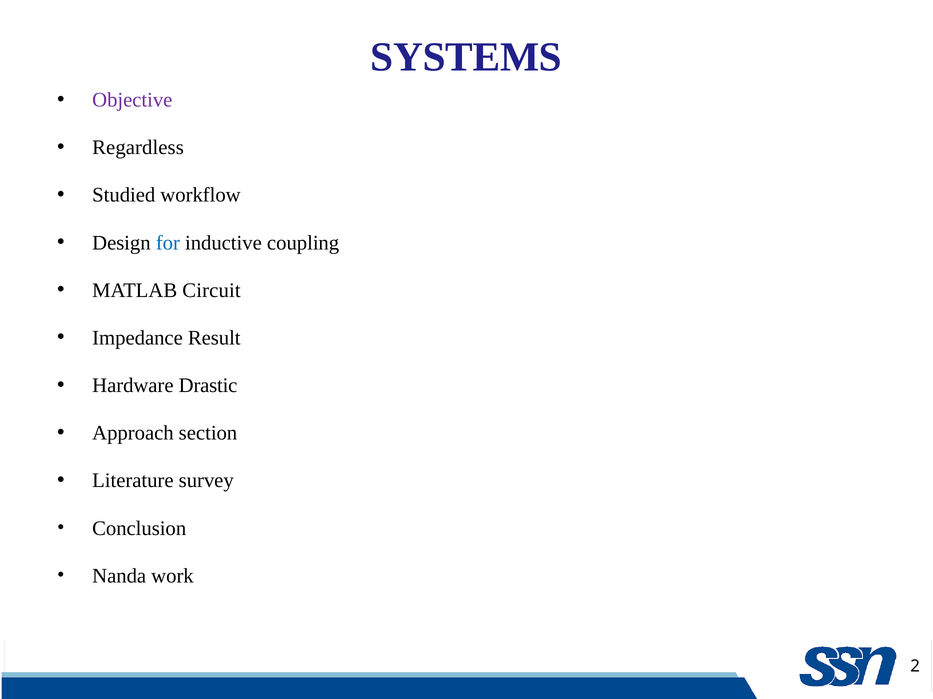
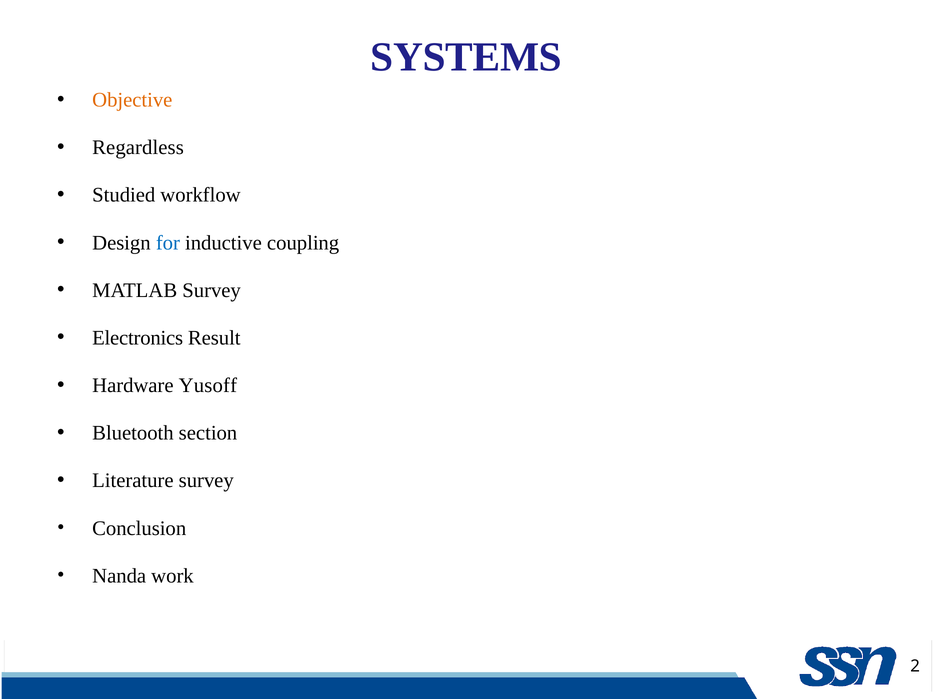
Objective colour: purple -> orange (132, 100)
MATLAB Circuit: Circuit -> Survey (212, 291)
Impedance: Impedance -> Electronics (138, 338)
Drastic: Drastic -> Yusoff (208, 386)
Approach: Approach -> Bluetooth (133, 434)
